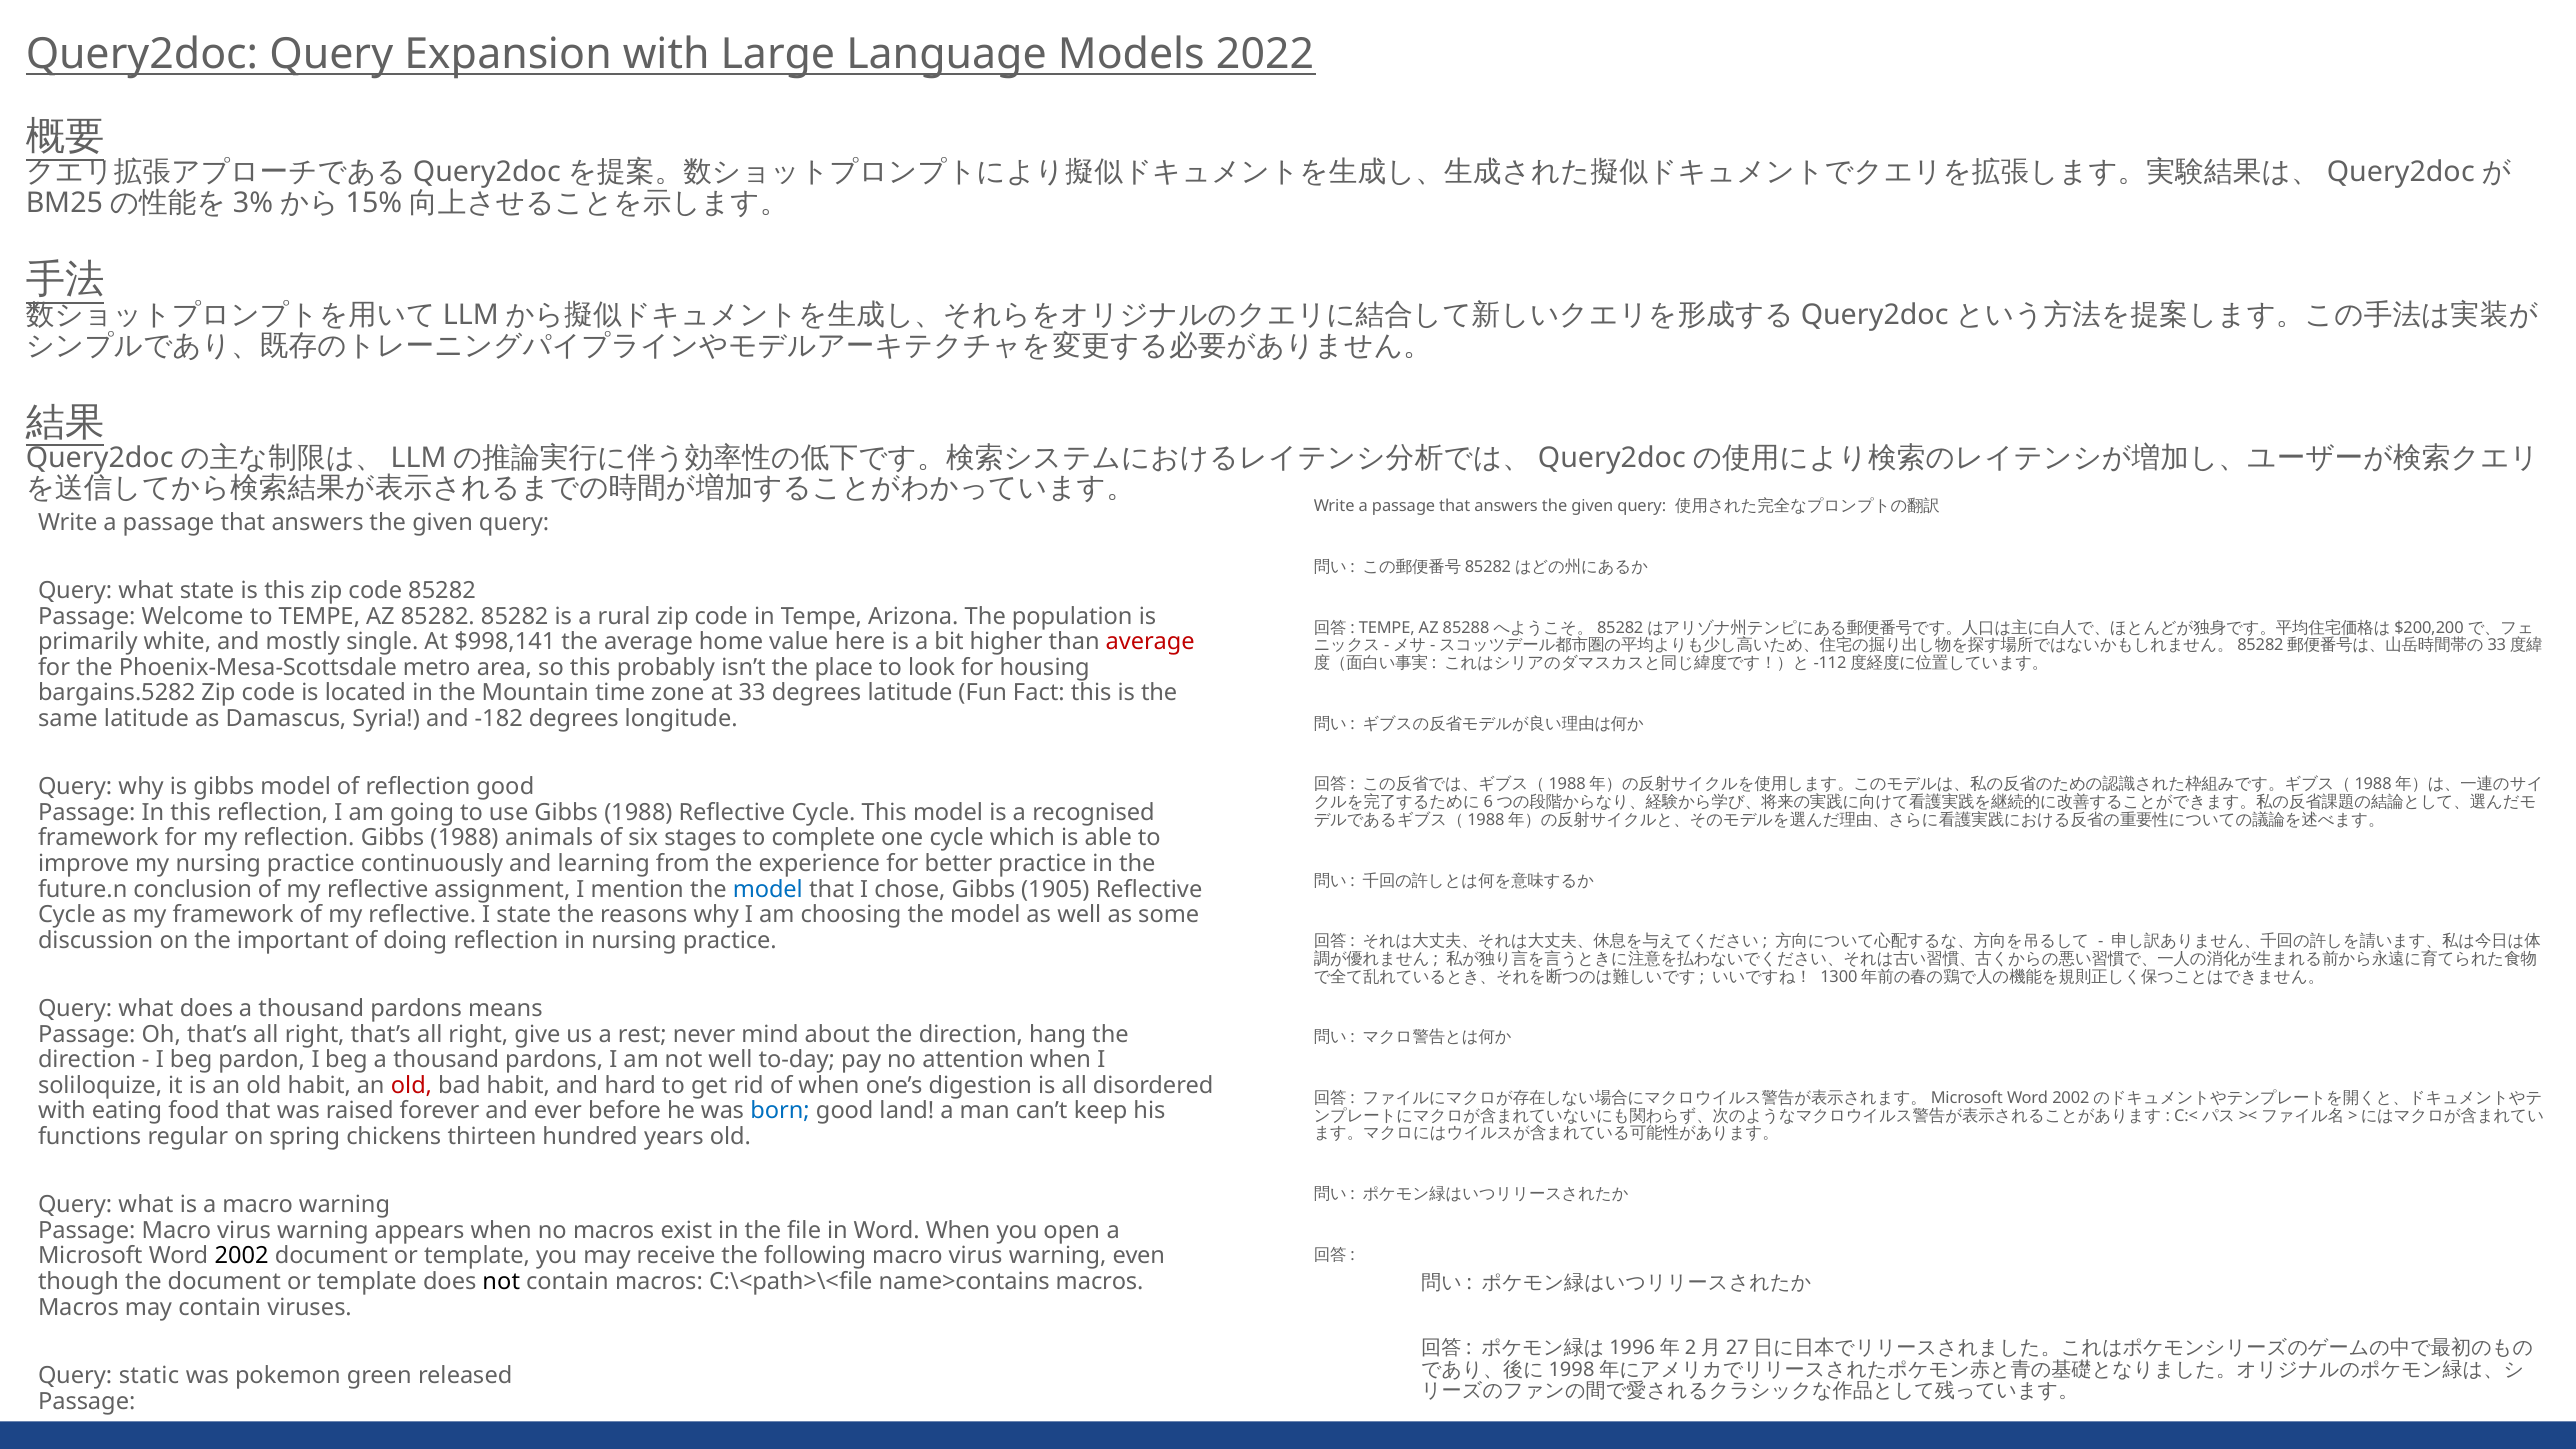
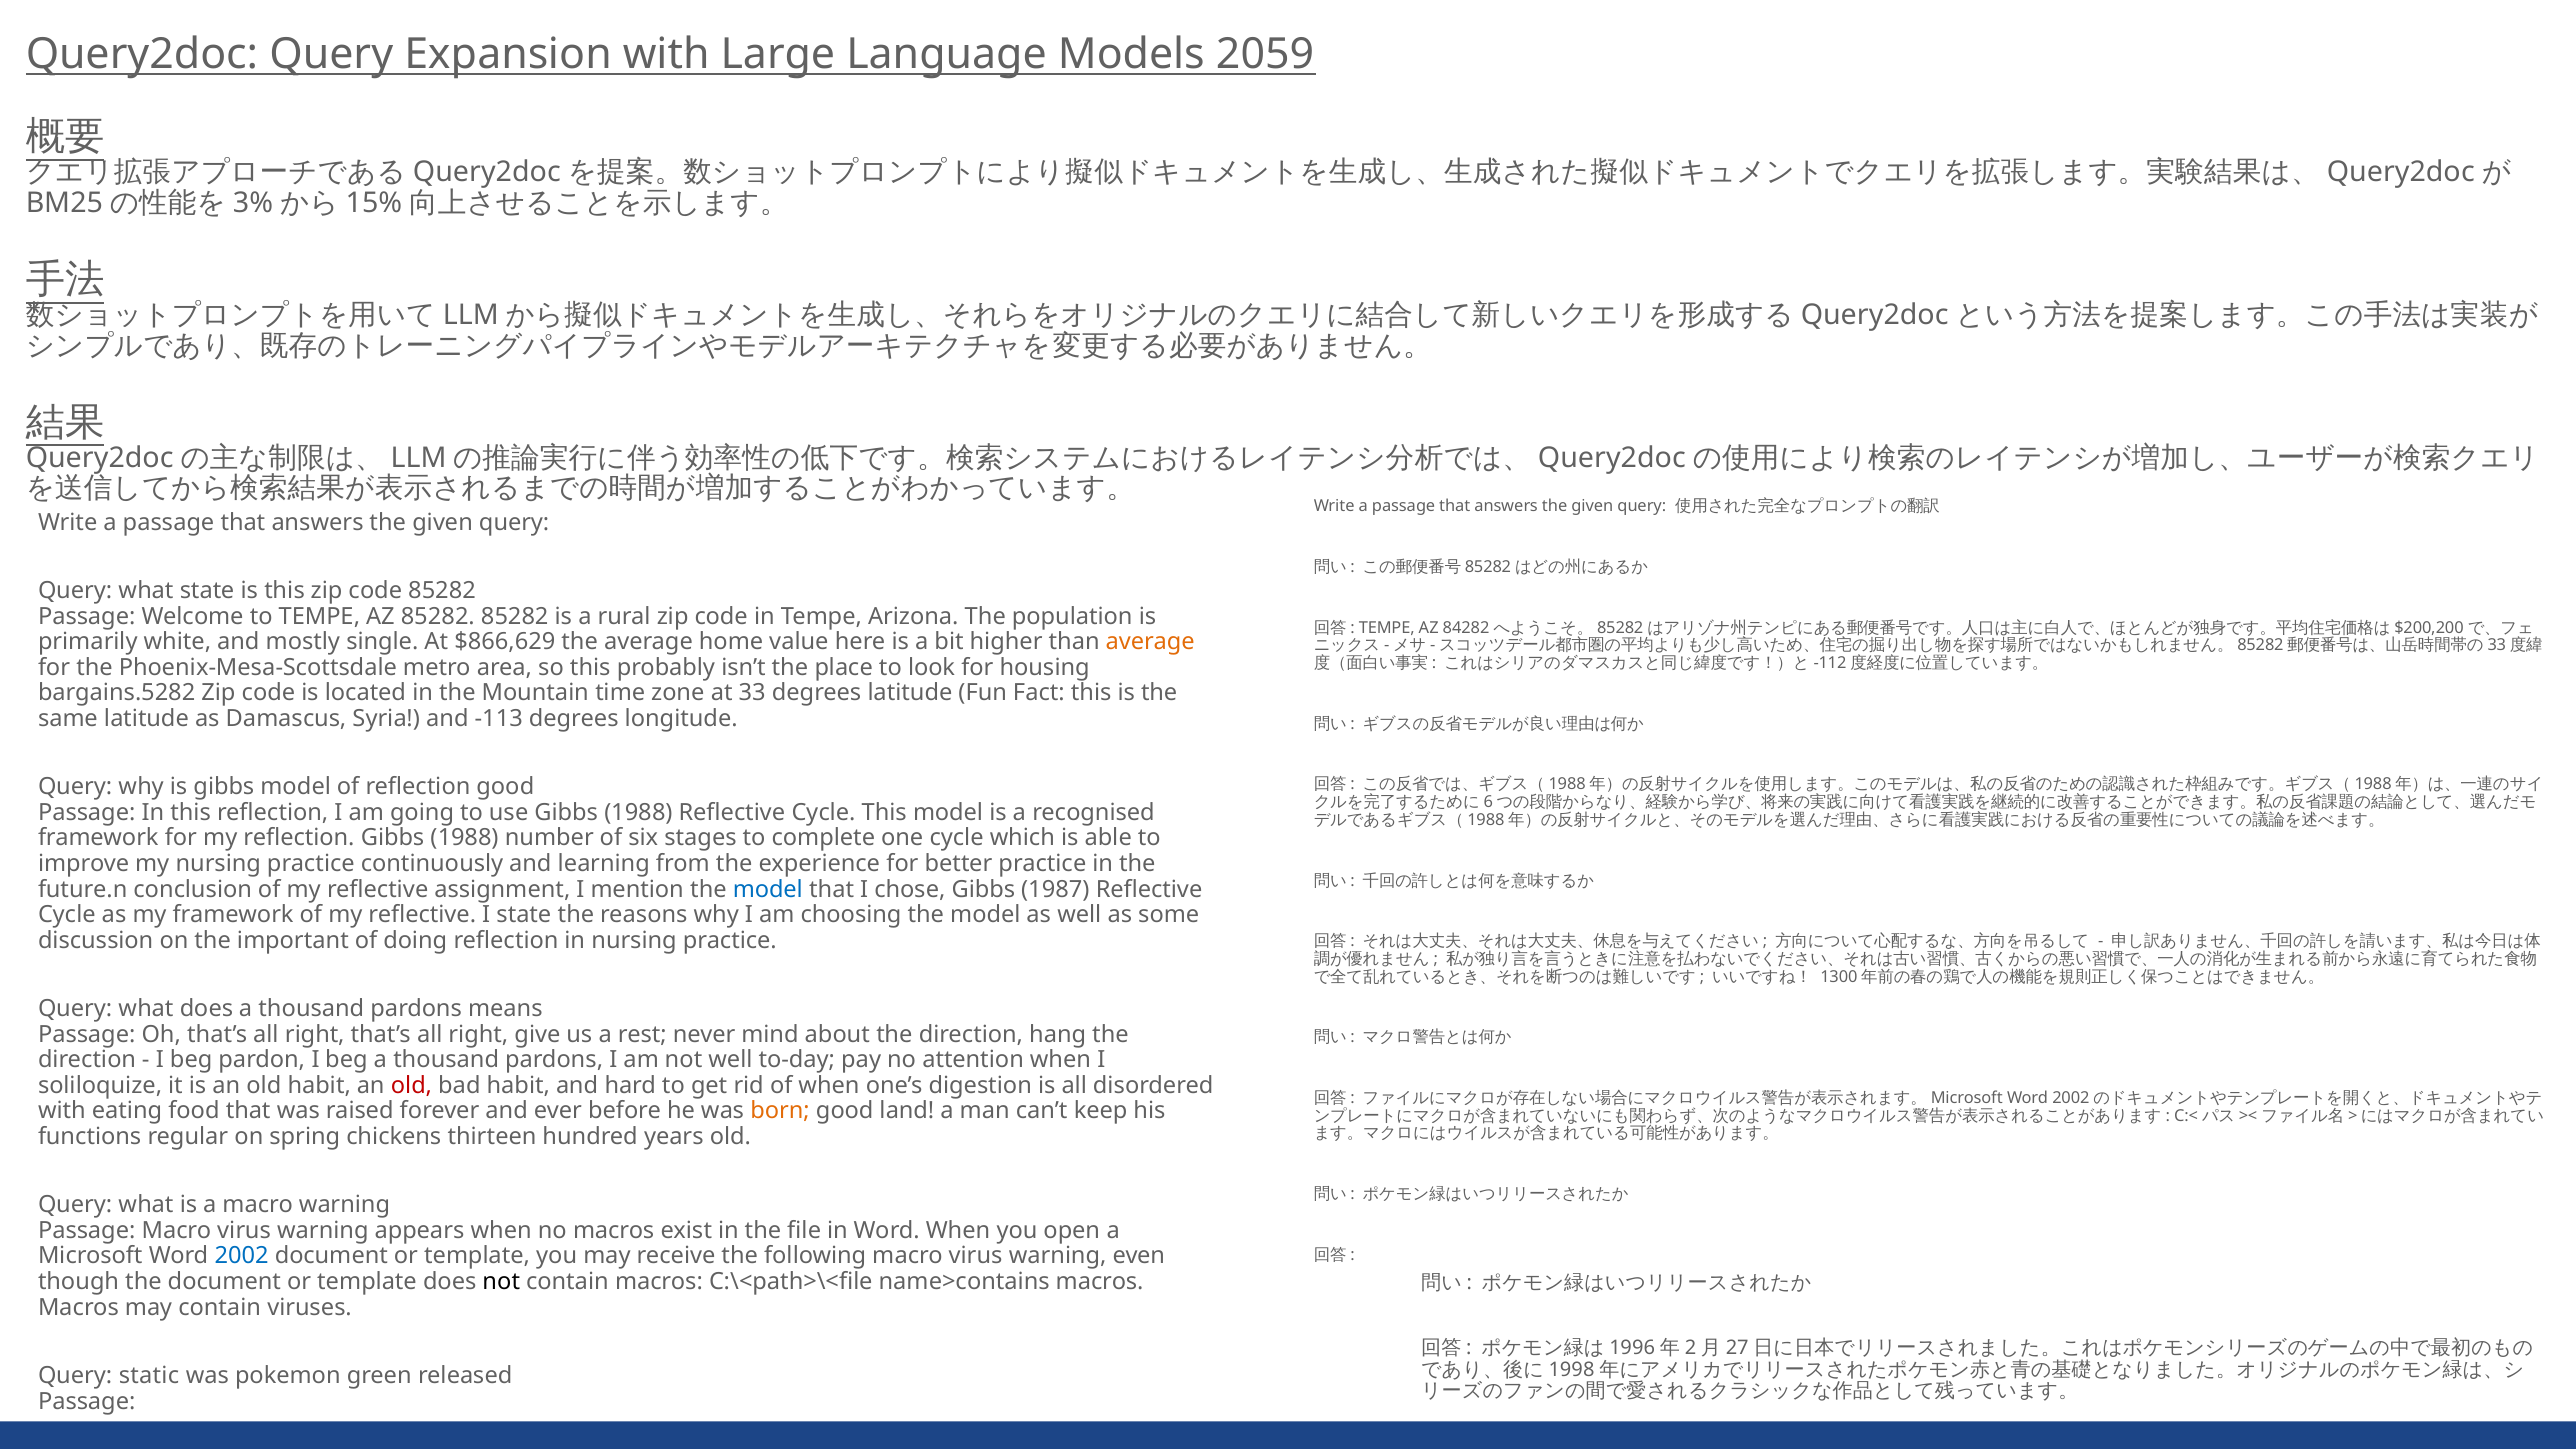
2022: 2022 -> 2059 (1265, 55)
85288: 85288 -> 84282 (1466, 628)
$998,141: $998,141 -> $866,629 (505, 642)
average colour: red -> orange (1150, 642)
-182: -182 -> -113 (499, 719)
animals: animals -> number (549, 838)
1905: 1905 -> 1987 (1055, 889)
born colour: blue -> orange (780, 1111)
2002 colour: black -> blue (242, 1256)
